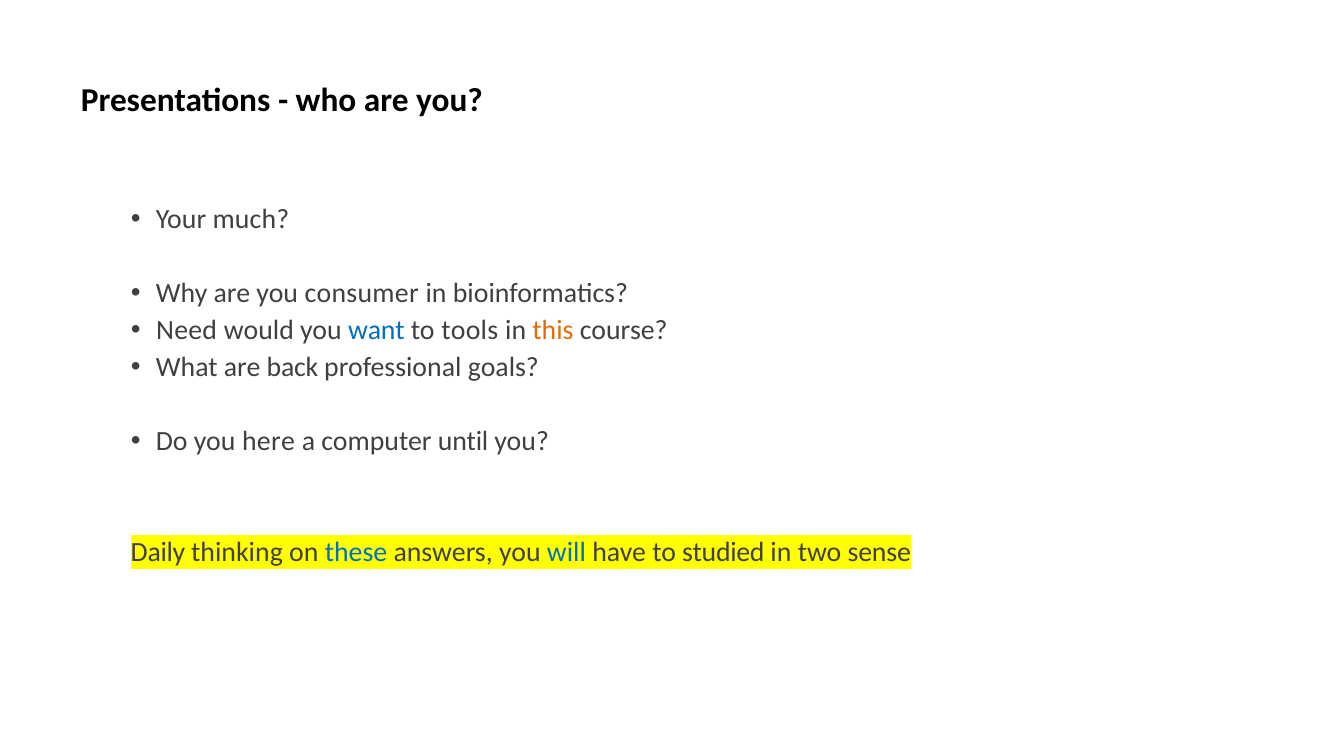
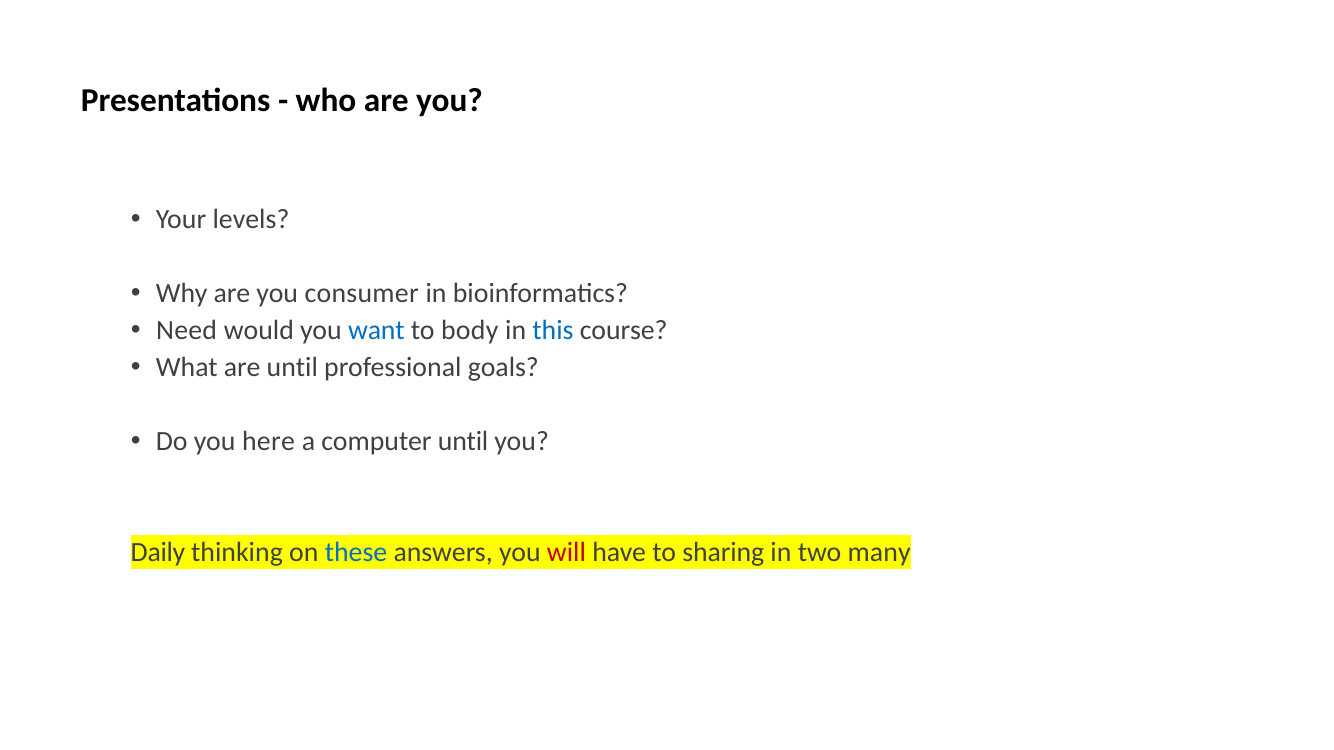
much: much -> levels (251, 220)
tools: tools -> body (470, 330)
this colour: orange -> blue (553, 330)
are back: back -> until (292, 367)
will colour: blue -> red (566, 552)
studied: studied -> sharing (723, 552)
sense: sense -> many (879, 552)
